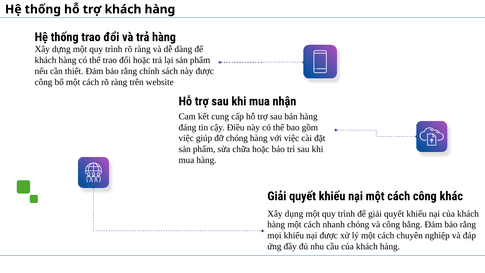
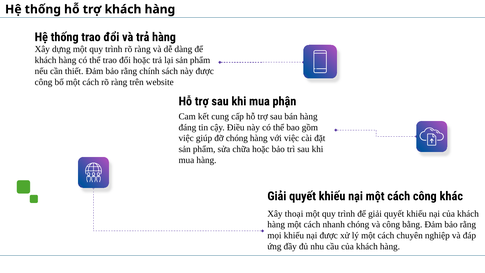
nhận: nhận -> phận (284, 101)
dụng: dụng -> thoại (294, 214)
